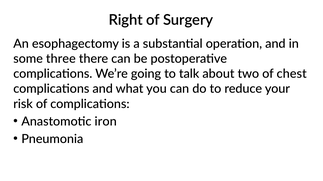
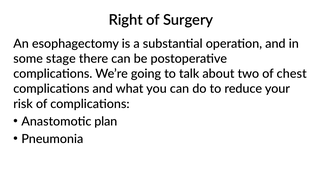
three: three -> stage (61, 59)
iron: iron -> plan (106, 122)
